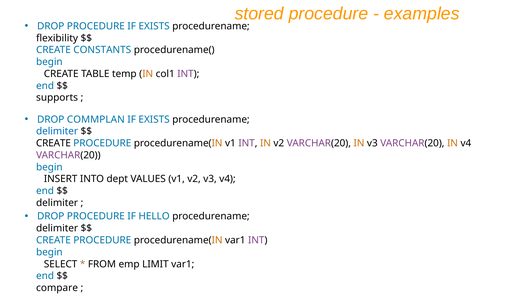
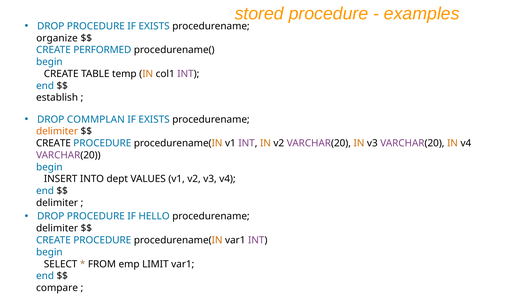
flexibility: flexibility -> organize (57, 38)
CONSTANTS: CONSTANTS -> PERFORMED (102, 50)
supports: supports -> establish (57, 98)
delimiter colour: blue -> orange (57, 131)
